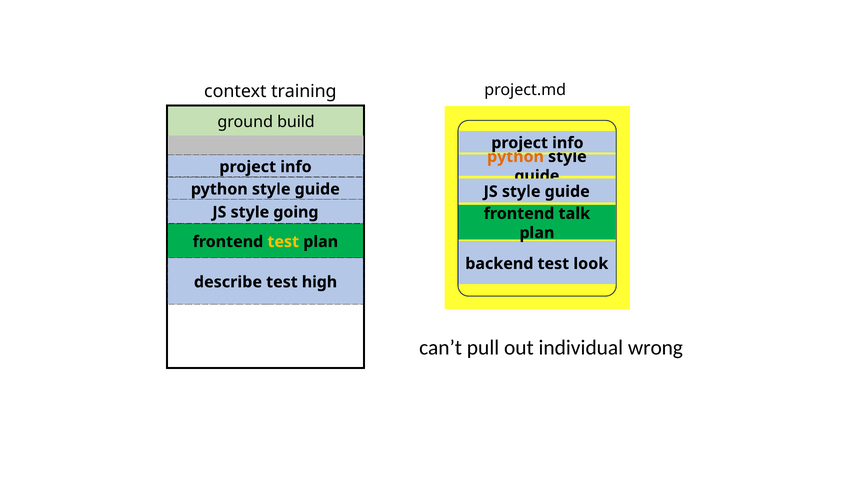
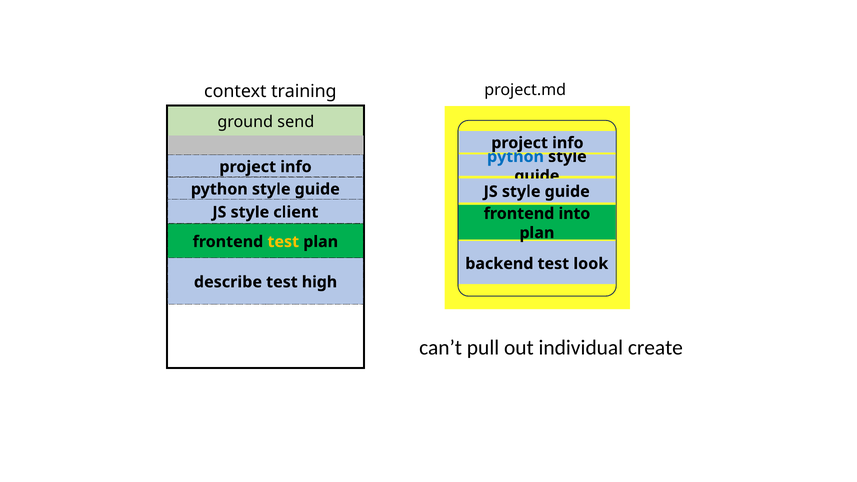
build: build -> send (296, 122)
python colour: orange -> blue (515, 157)
going: going -> client (296, 212)
talk: talk -> into (574, 214)
wrong: wrong -> create (655, 348)
